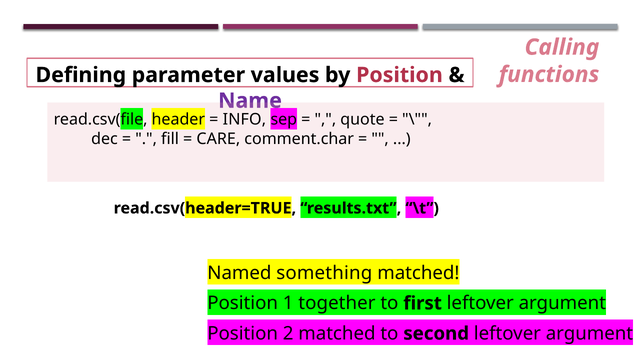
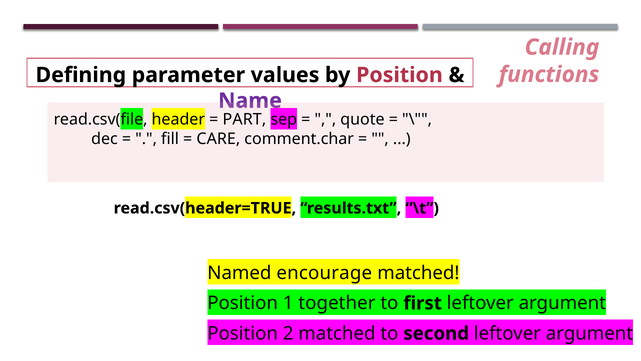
INFO: INFO -> PART (244, 120)
something: something -> encourage (324, 273)
